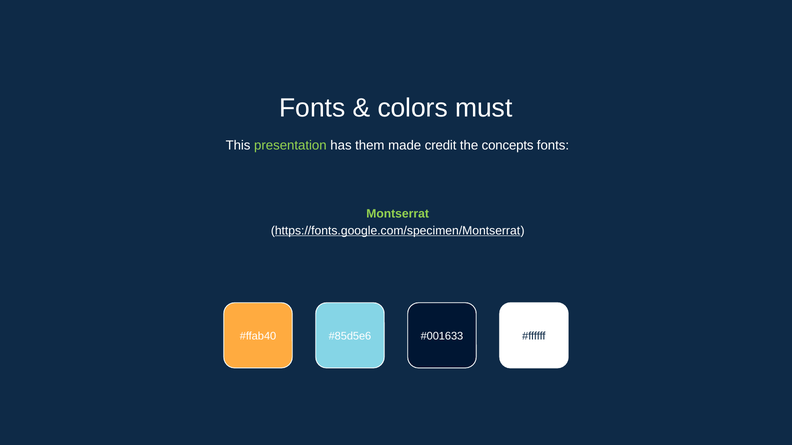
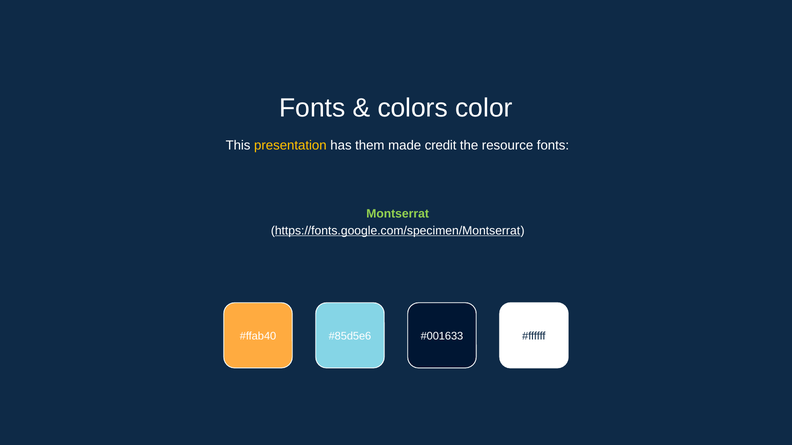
must: must -> color (484, 108)
presentation colour: light green -> yellow (290, 145)
concepts: concepts -> resource (508, 145)
